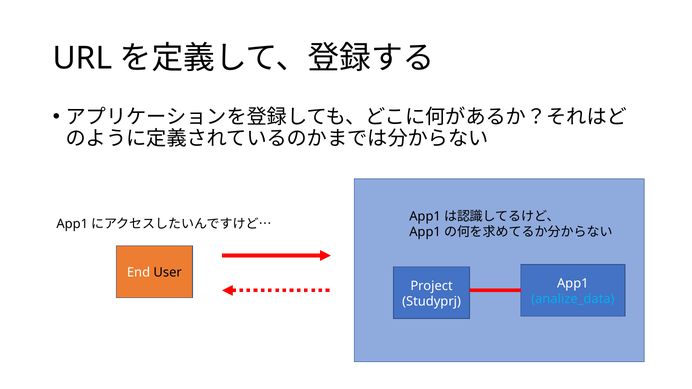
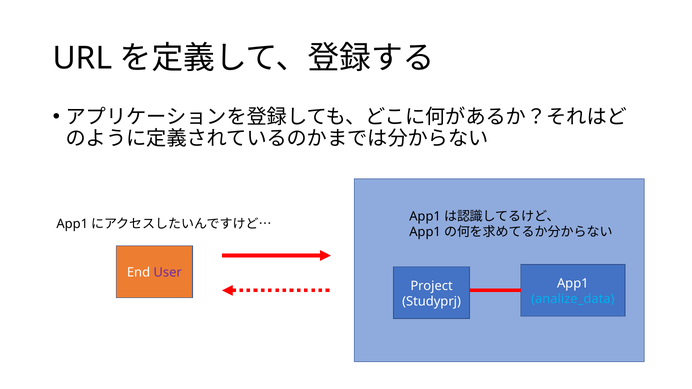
User colour: black -> purple (168, 273)
